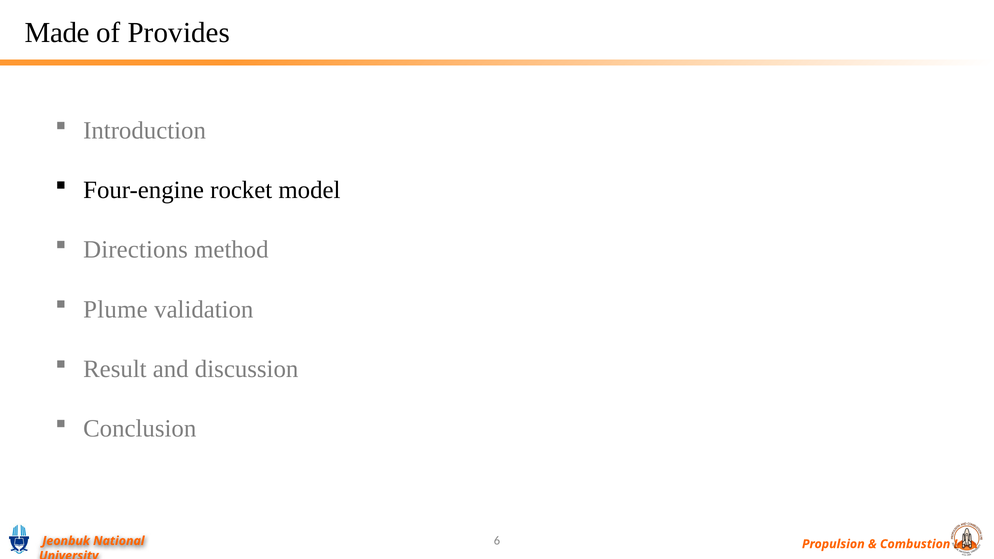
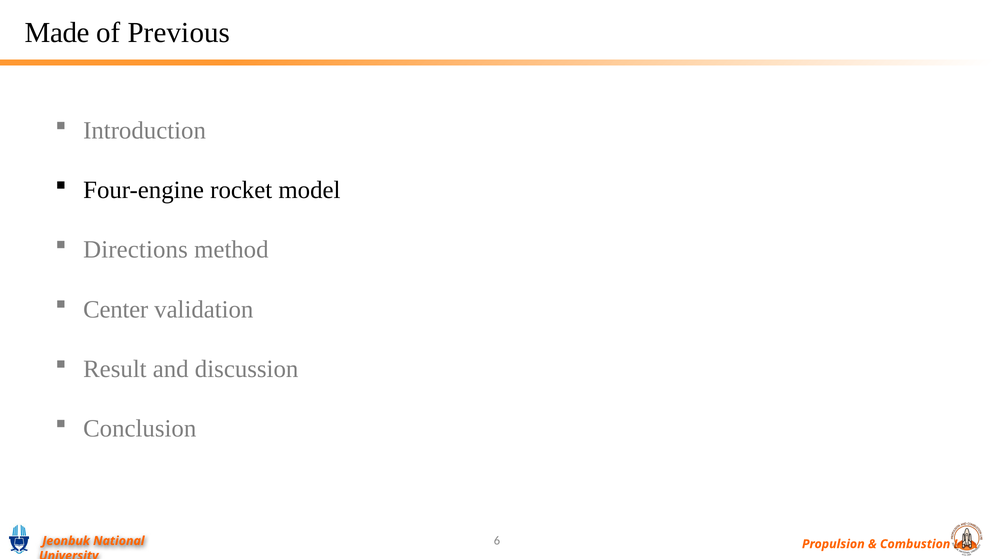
Provides: Provides -> Previous (179, 33)
Plume: Plume -> Center (116, 309)
